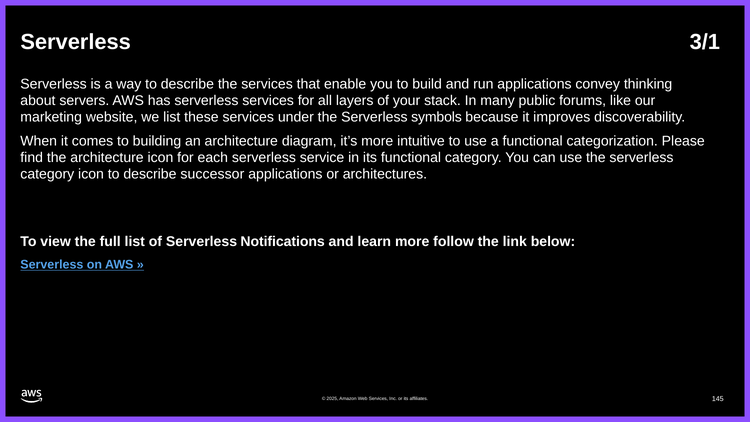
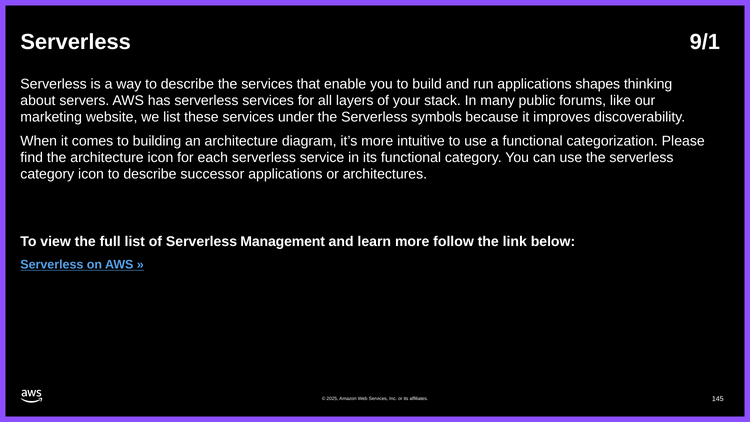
3/1: 3/1 -> 9/1 (705, 42)
convey: convey -> shapes (598, 84)
Notifications: Notifications -> Management (283, 241)
